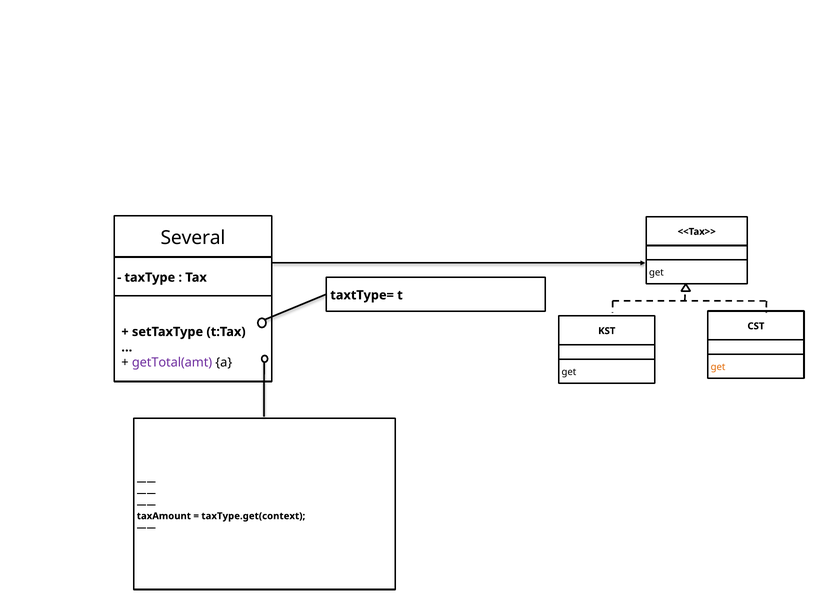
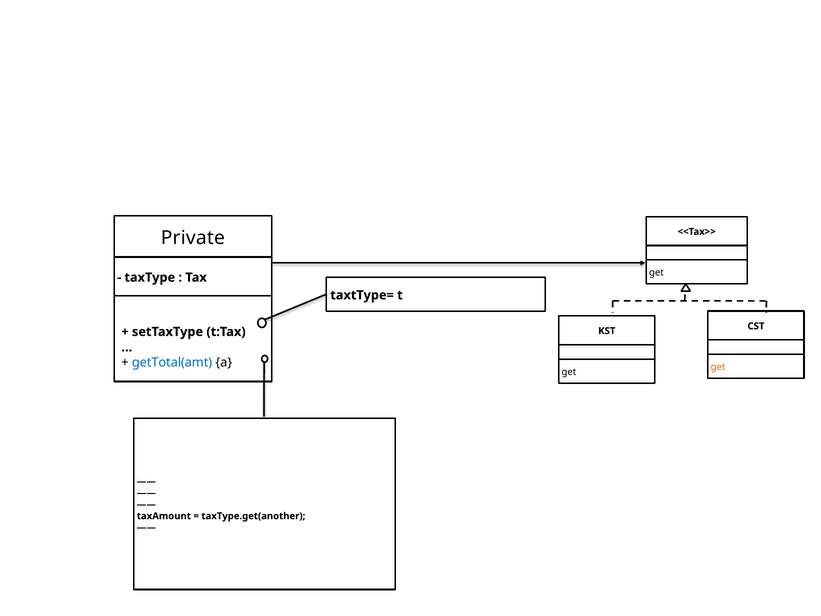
Several: Several -> Private (193, 238)
getTotal(amt colour: purple -> blue (172, 362)
taxType.get(context: taxType.get(context -> taxType.get(another (253, 516)
